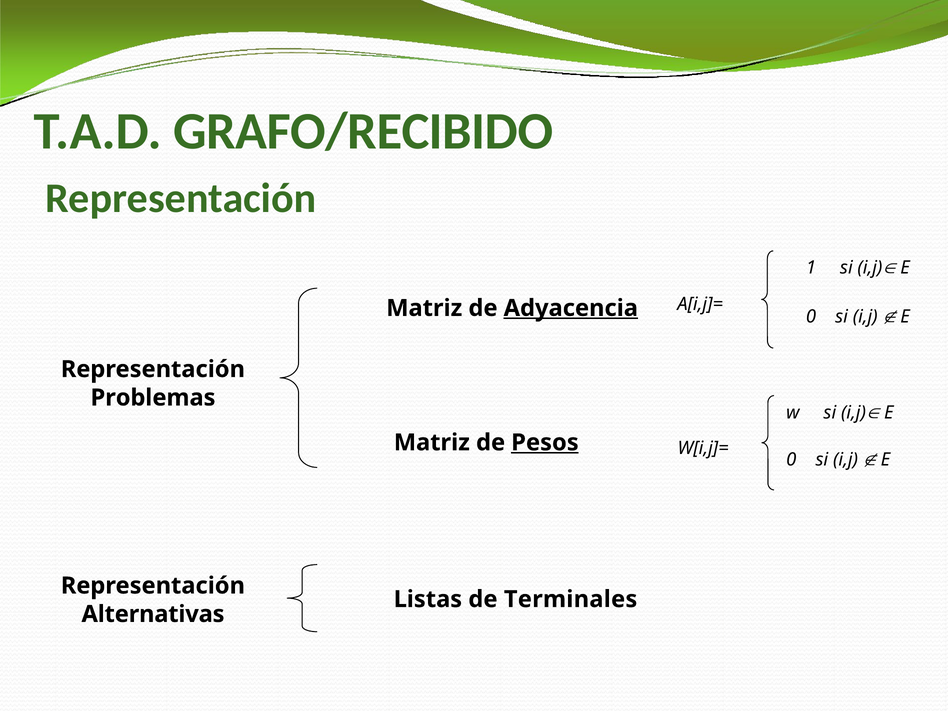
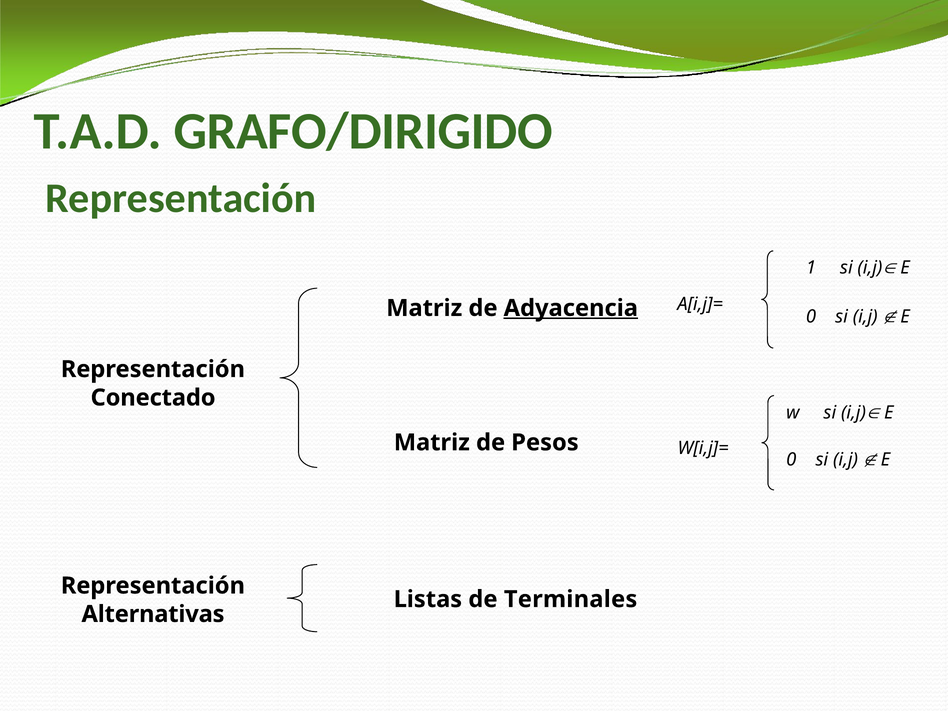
GRAFO/RECIBIDO: GRAFO/RECIBIDO -> GRAFO/DIRIGIDO (363, 132)
Problemas: Problemas -> Conectado (153, 398)
Pesos underline: present -> none (545, 443)
